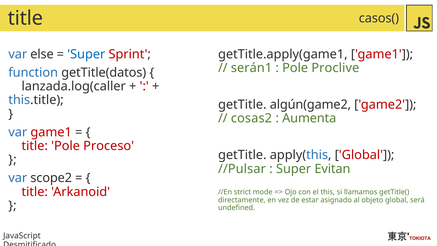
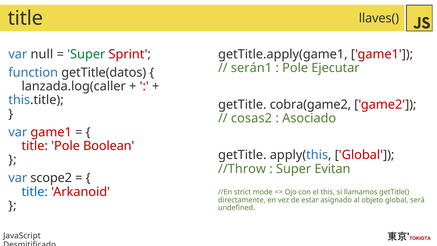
casos(: casos( -> llaves( (379, 18)
else: else -> null (42, 54)
Super colour: blue -> green (86, 54)
Proclive: Proclive -> Ejecutar (335, 68)
algún(game2: algún(game2 -> cobra(game2 (310, 105)
Aumenta: Aumenta -> Asociado (309, 118)
Proceso: Proceso -> Boolean (109, 146)
//Pulsar: //Pulsar -> //Throw (242, 169)
title colour: red -> blue (35, 192)
